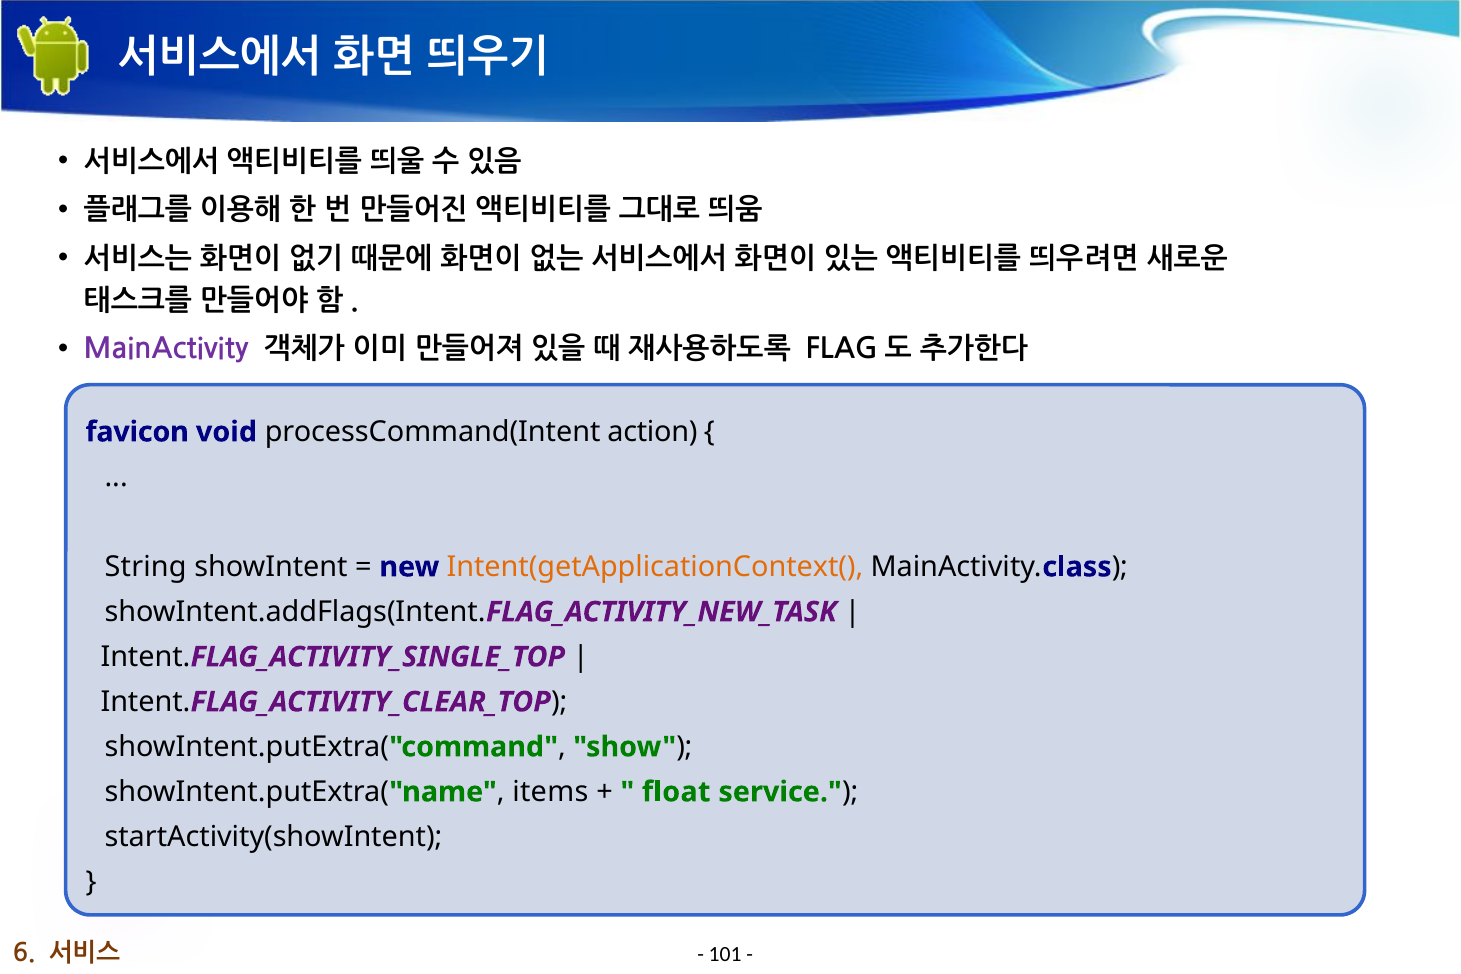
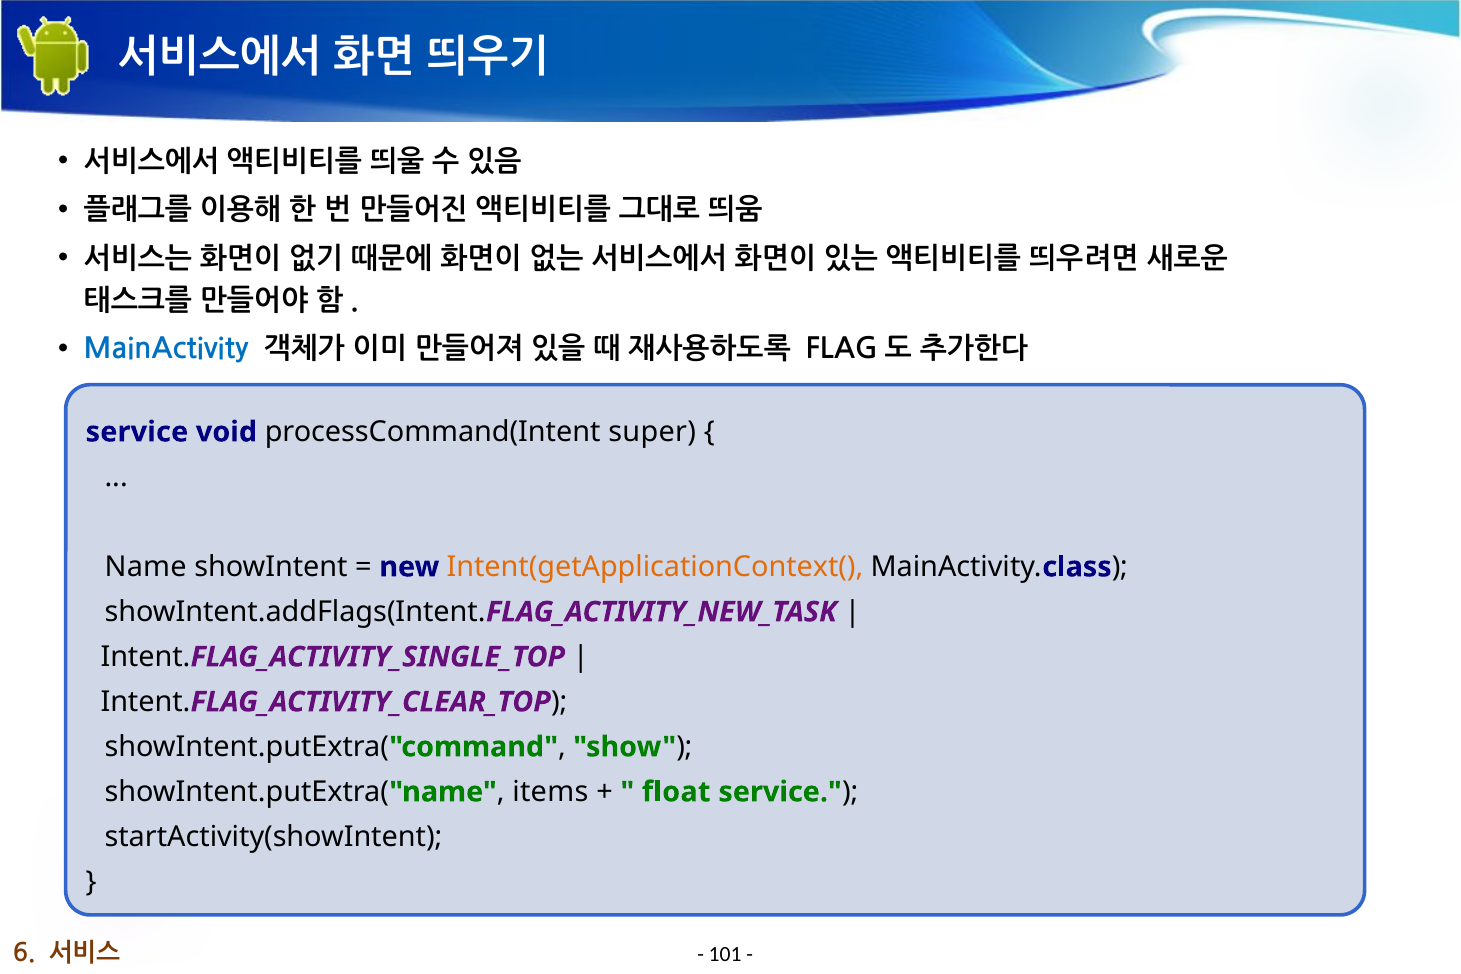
MainActivity colour: purple -> blue (166, 349)
favicon: favicon -> service (137, 432)
action: action -> super (652, 432)
String: String -> Name (146, 567)
